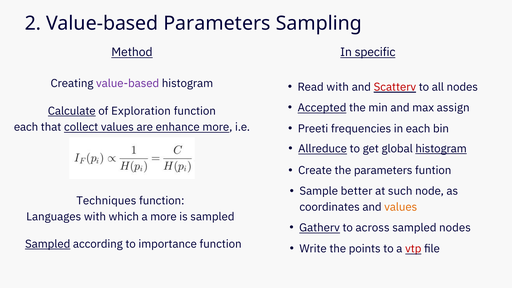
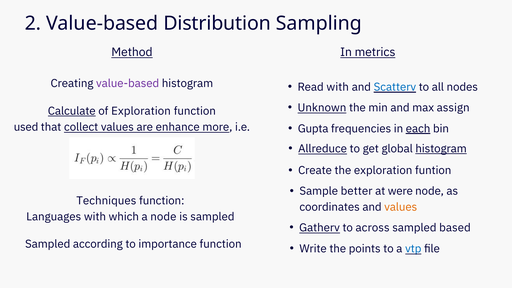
Value-based Parameters: Parameters -> Distribution (217, 23)
specific: specific -> metrics (375, 52)
Scatterv colour: red -> blue (395, 87)
Accepted: Accepted -> Unknown (322, 108)
each: each -> used (26, 127)
Preeti: Preeti -> Gupta (313, 129)
each underline: none -> present (418, 129)
the parameters: parameters -> exploration (383, 171)
such: such -> were (400, 191)
a more: more -> node (163, 217)
sampled nodes: nodes -> based (455, 228)
Sampled underline: present -> none (48, 244)
vtp colour: red -> blue (413, 249)
